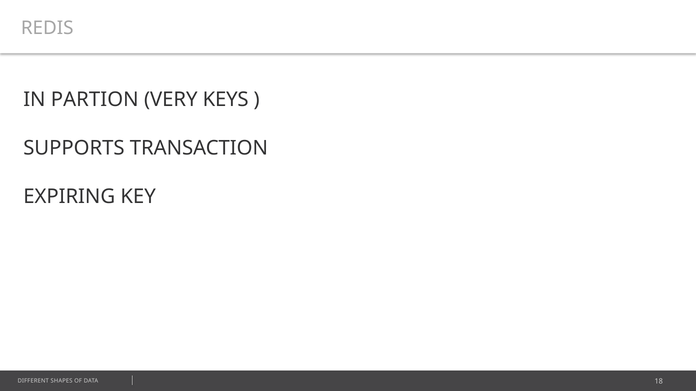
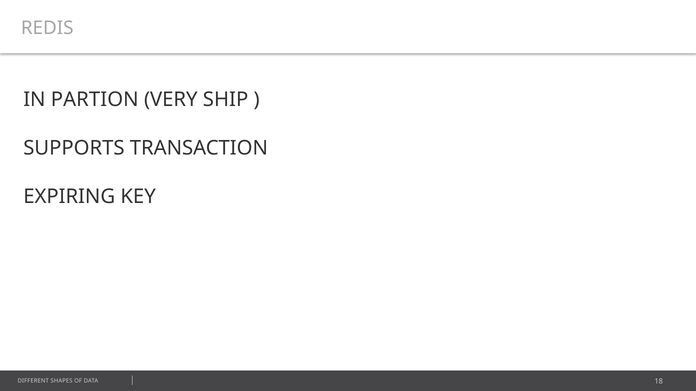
KEYS: KEYS -> SHIP (226, 100)
